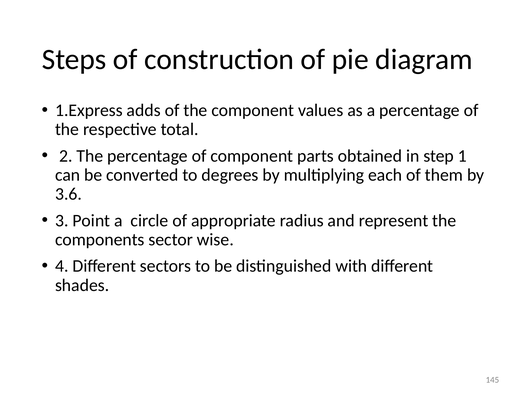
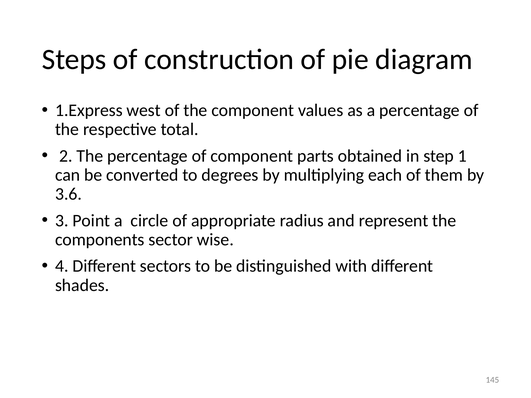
adds: adds -> west (144, 110)
